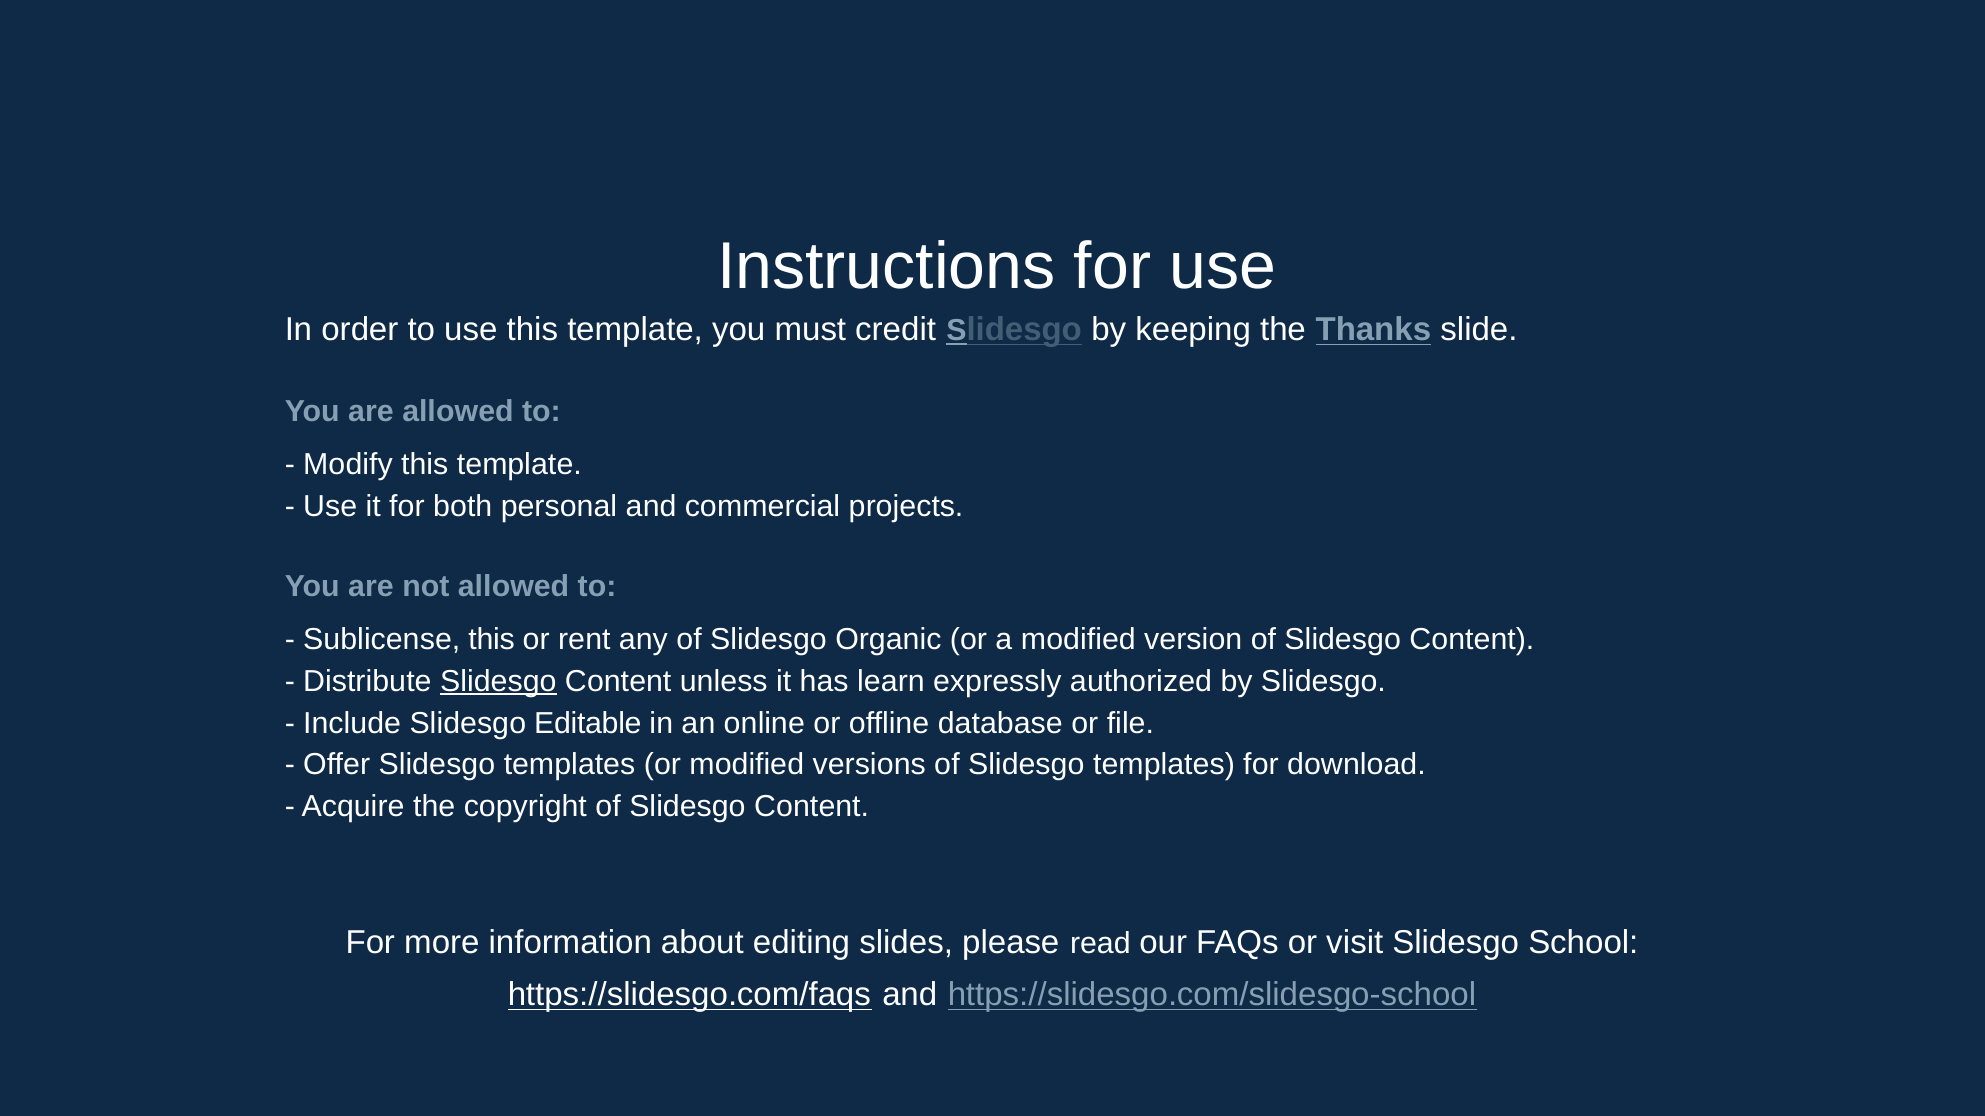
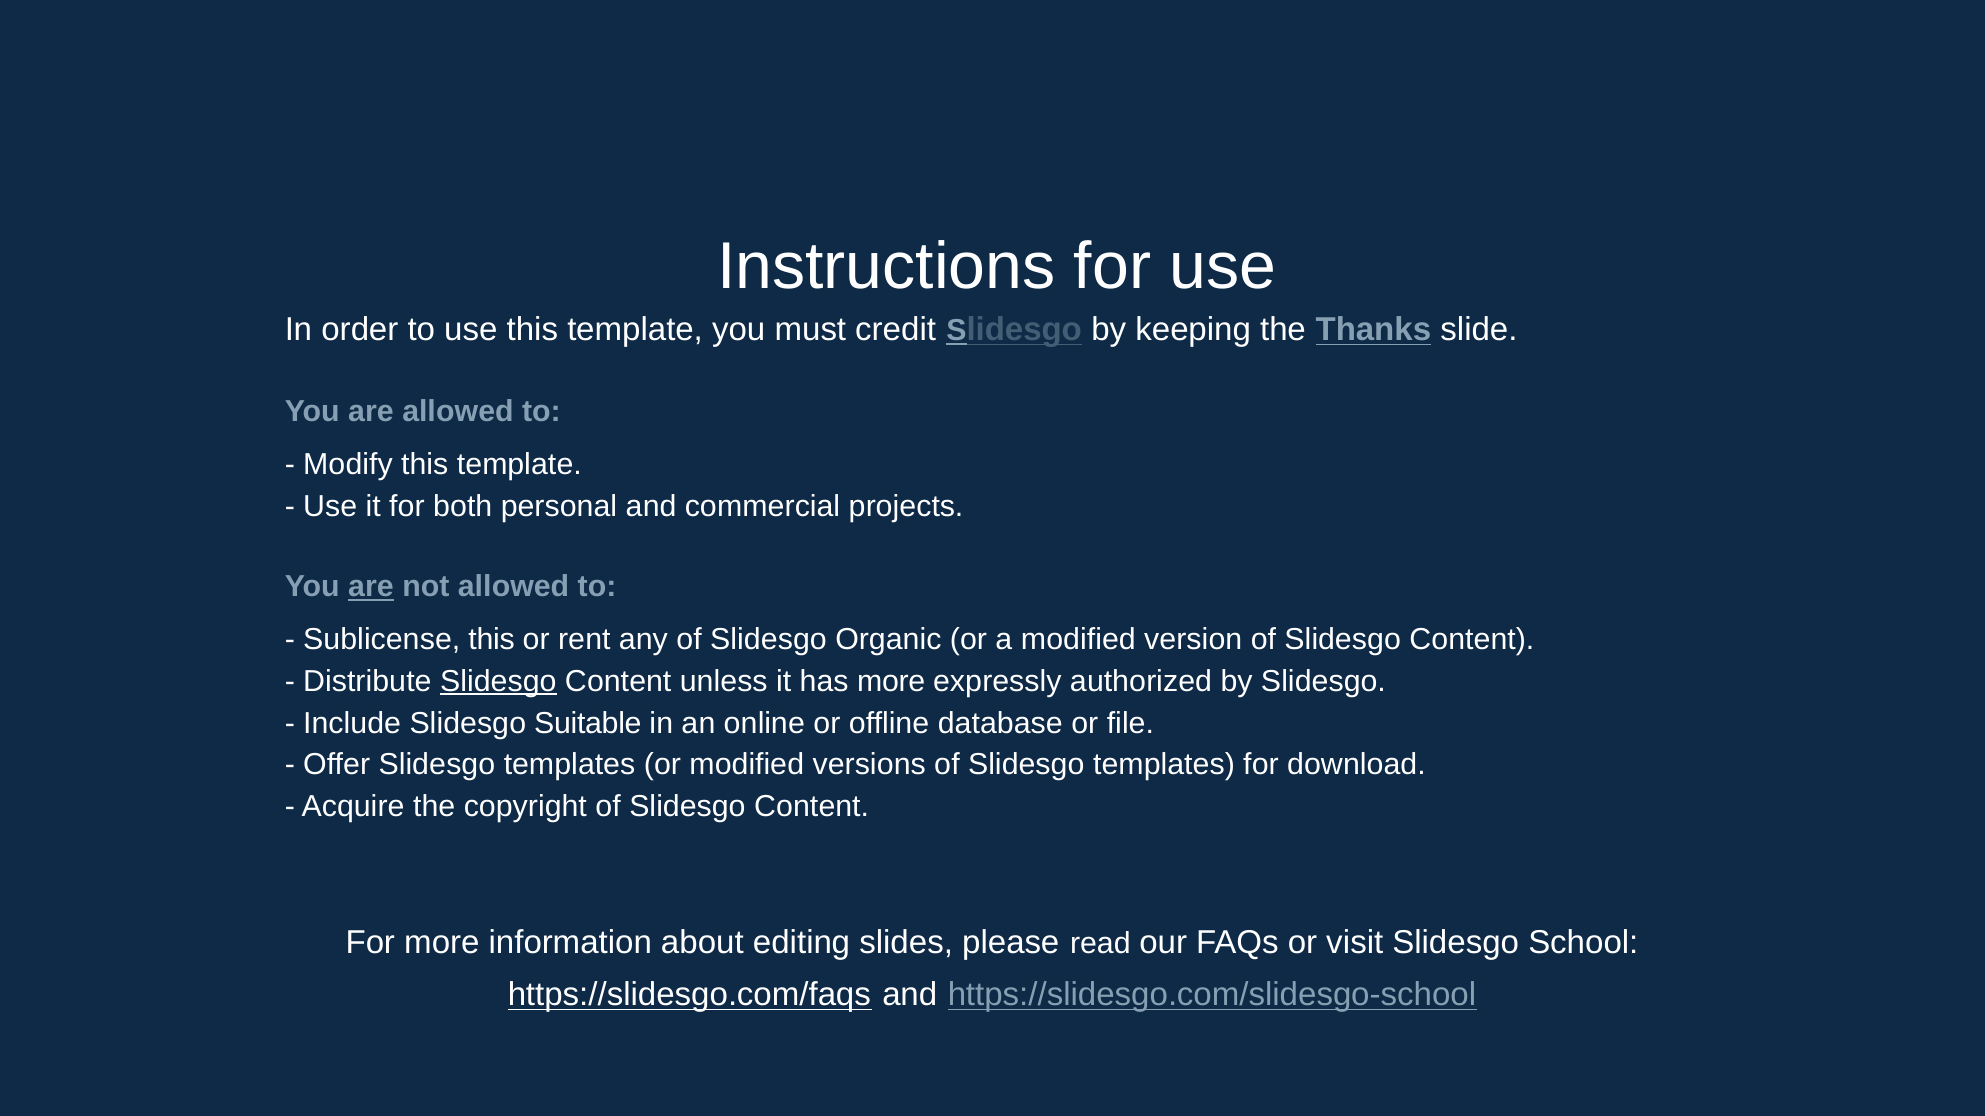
are underline: none -> present (371, 587)
has learn: learn -> more (891, 682)
Editable: Editable -> Suitable (588, 724)
